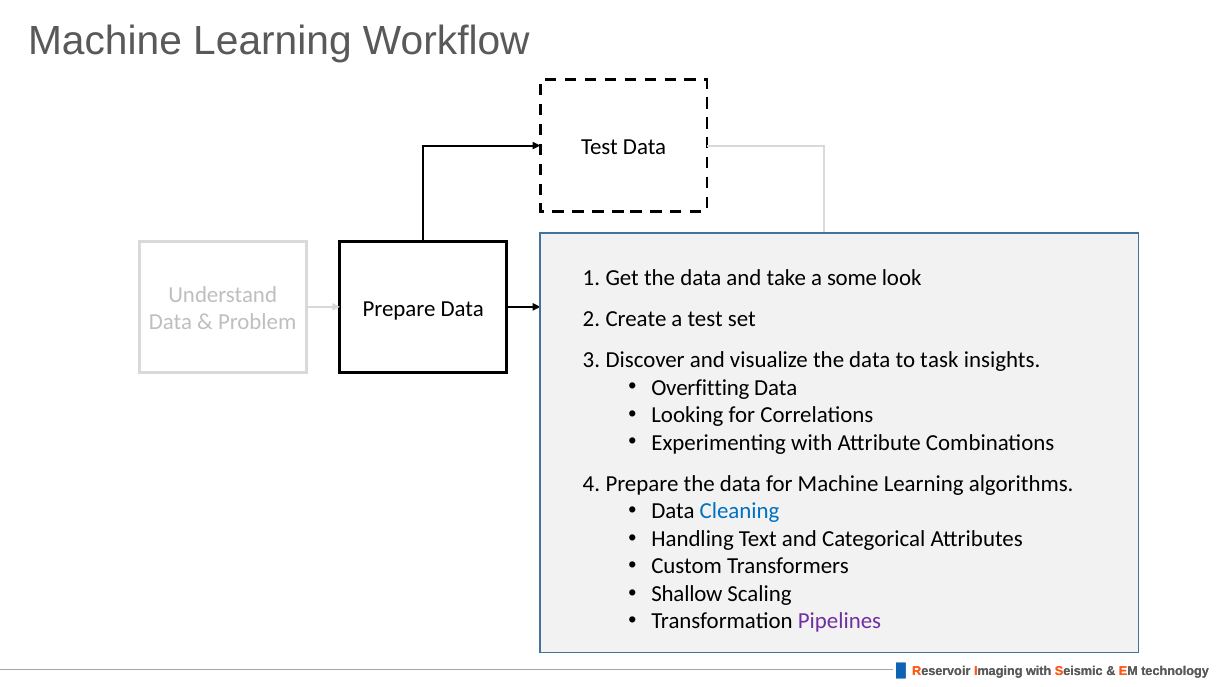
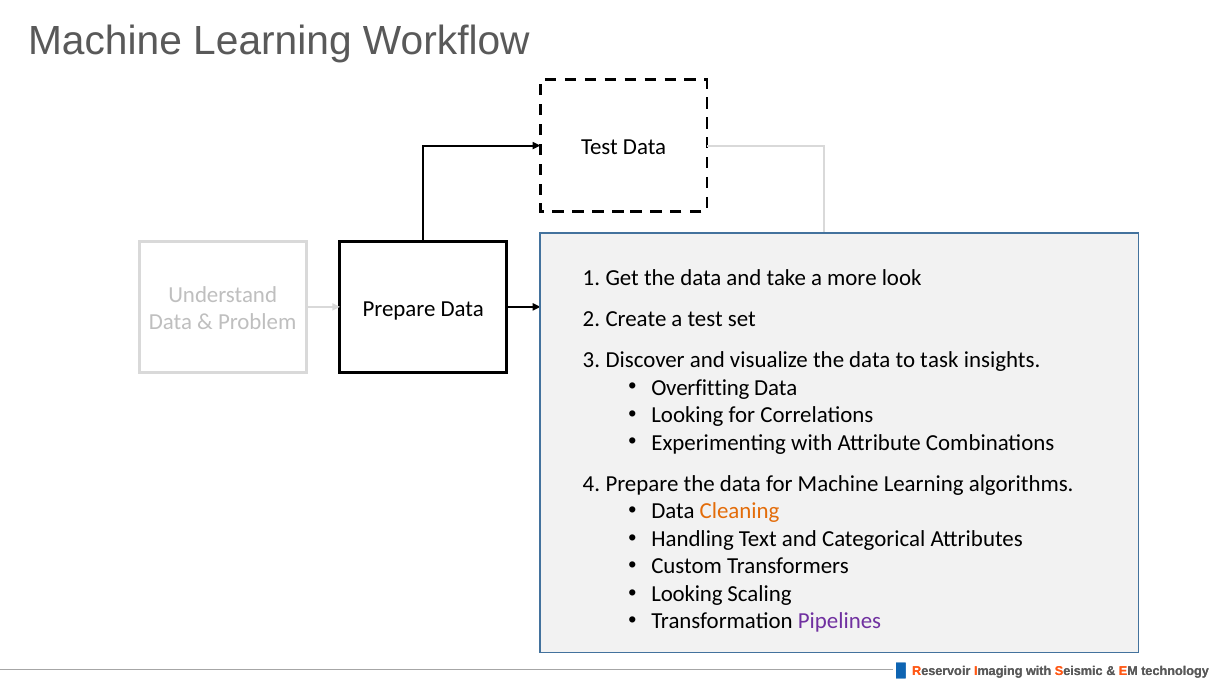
some: some -> more (852, 278)
Cleaning colour: blue -> orange (739, 511)
Shallow: Shallow -> Looking (687, 594)
